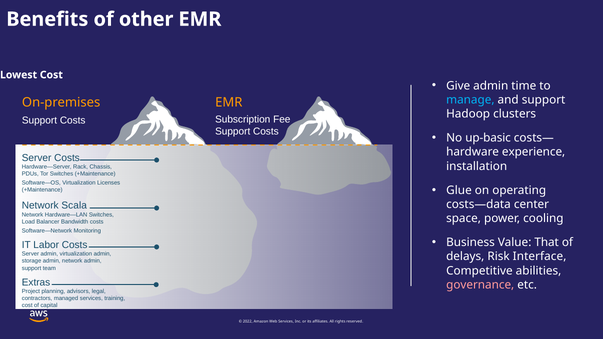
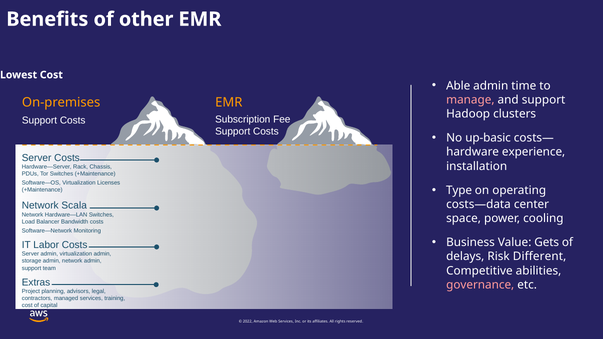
Give: Give -> Able (458, 86)
manage colour: light blue -> pink (470, 100)
Glue: Glue -> Type (459, 190)
That: That -> Gets (547, 243)
Interface: Interface -> Different (540, 257)
